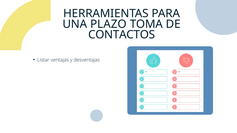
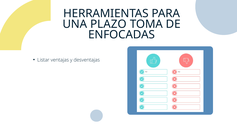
CONTACTOS: CONTACTOS -> ENFOCADAS (122, 35)
